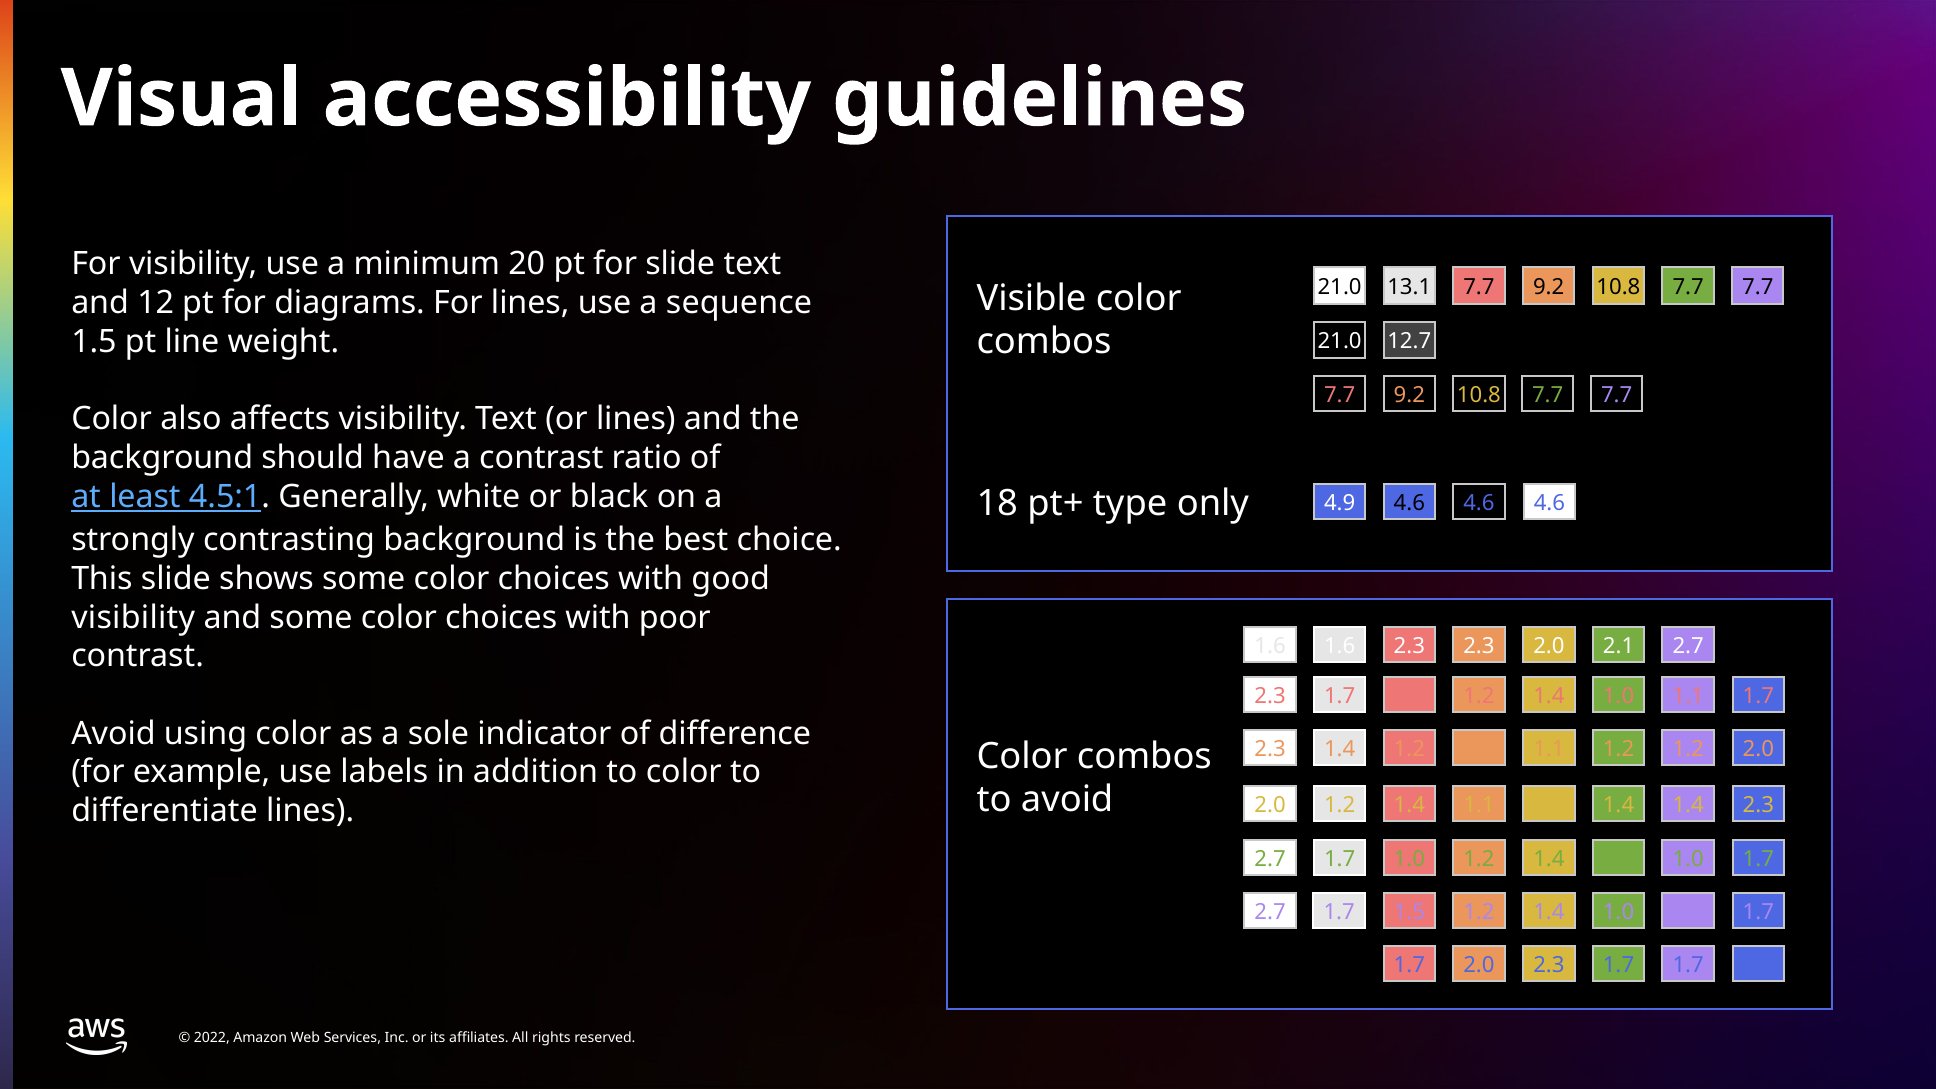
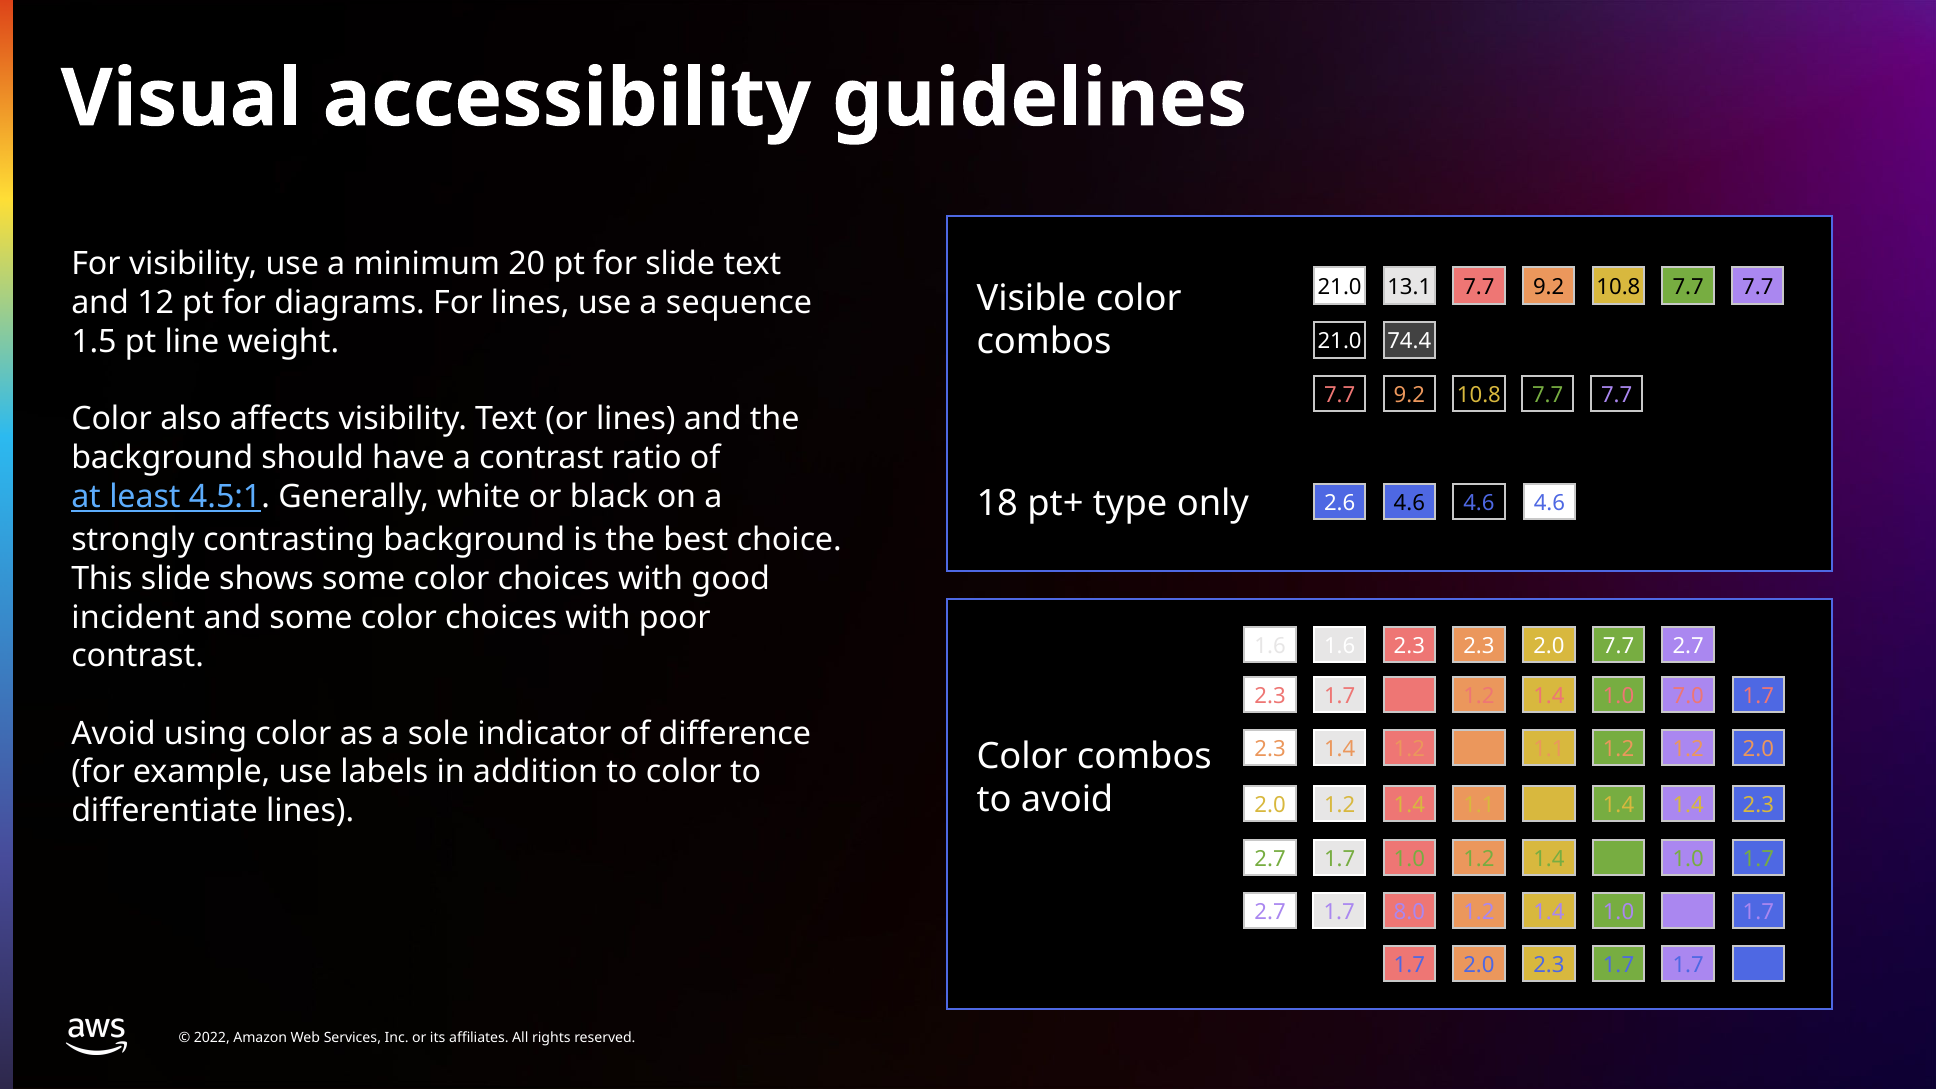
12.7: 12.7 -> 74.4 (1409, 342)
4.9: 4.9 -> 2.6 (1340, 503)
visibility: visibility -> incident (133, 618)
2.0 2.1: 2.1 -> 7.7 (1619, 646)
1.0 1.1: 1.1 -> 7.0 (1688, 696)
1.7 1.5: 1.5 -> 8.0 (1409, 912)
